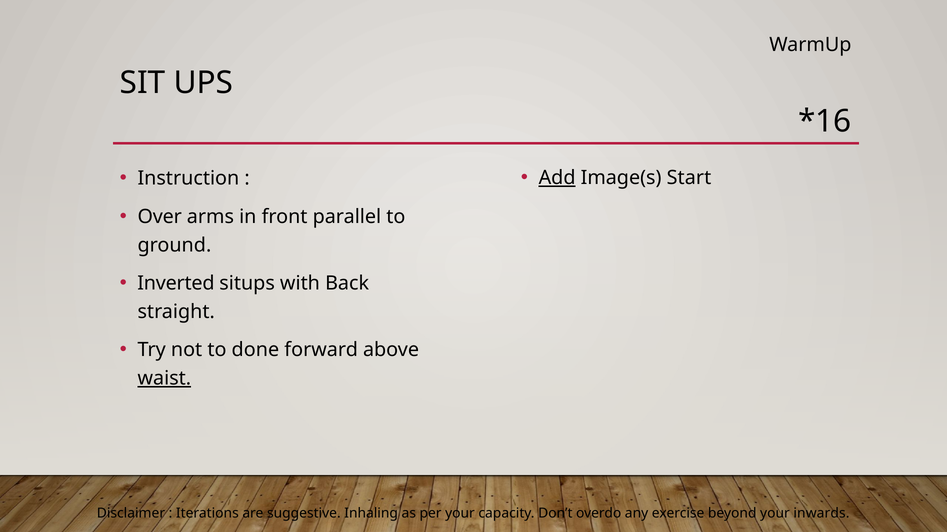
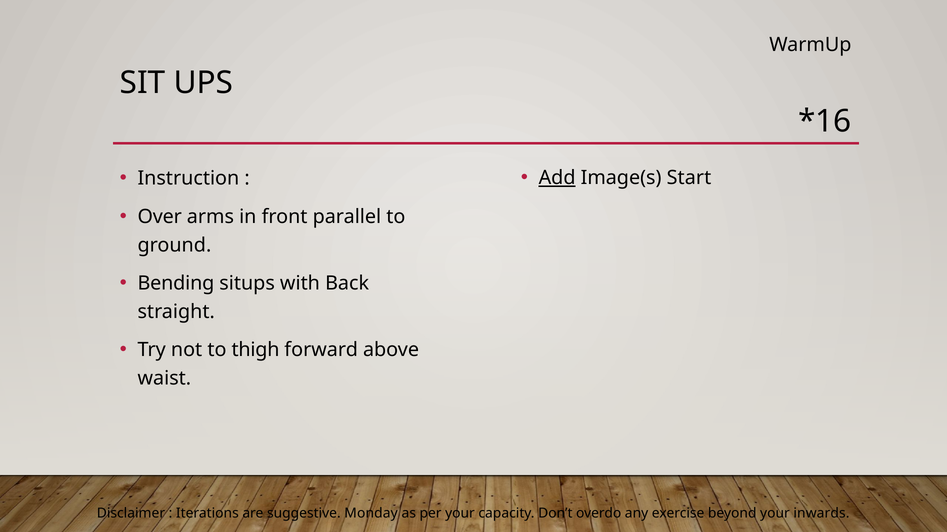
Inverted: Inverted -> Bending (176, 284)
done: done -> thigh (255, 350)
waist underline: present -> none (164, 379)
Inhaling: Inhaling -> Monday (371, 514)
